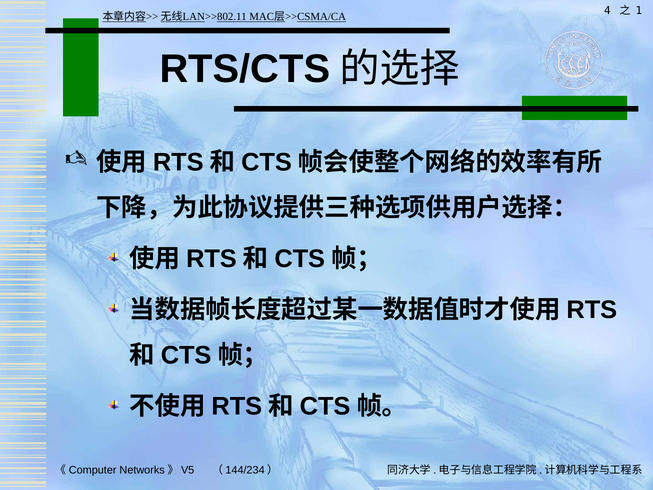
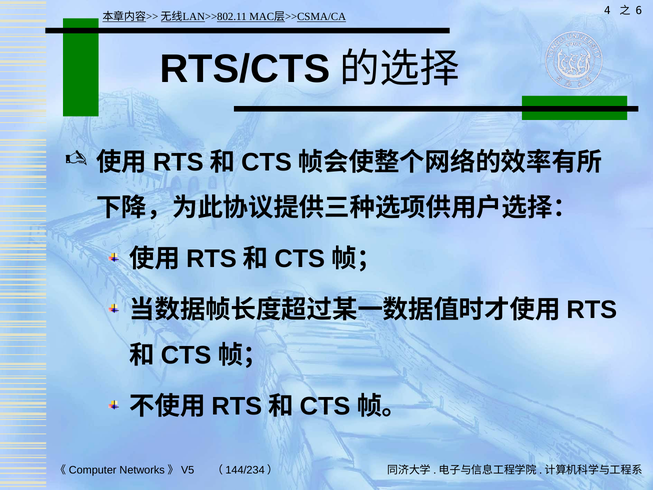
1: 1 -> 6 (639, 11)
